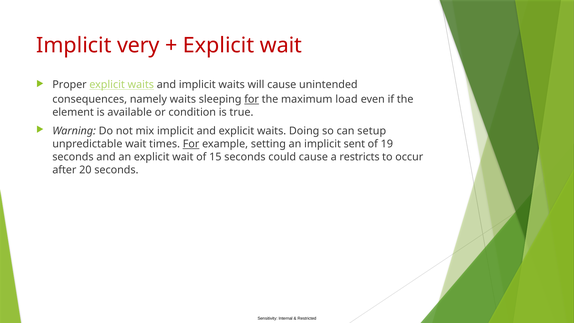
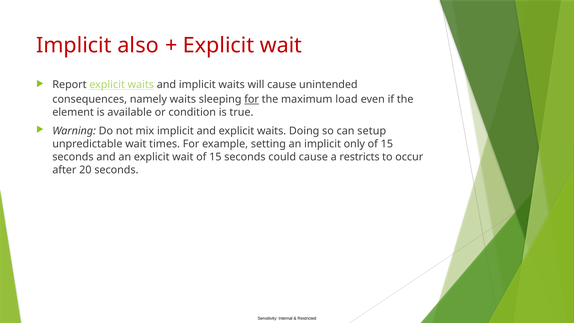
very: very -> also (138, 45)
Proper: Proper -> Report (69, 85)
For underline: present -> none (191, 144)
sent: sent -> only (354, 144)
19: 19 -> 15 (387, 144)
